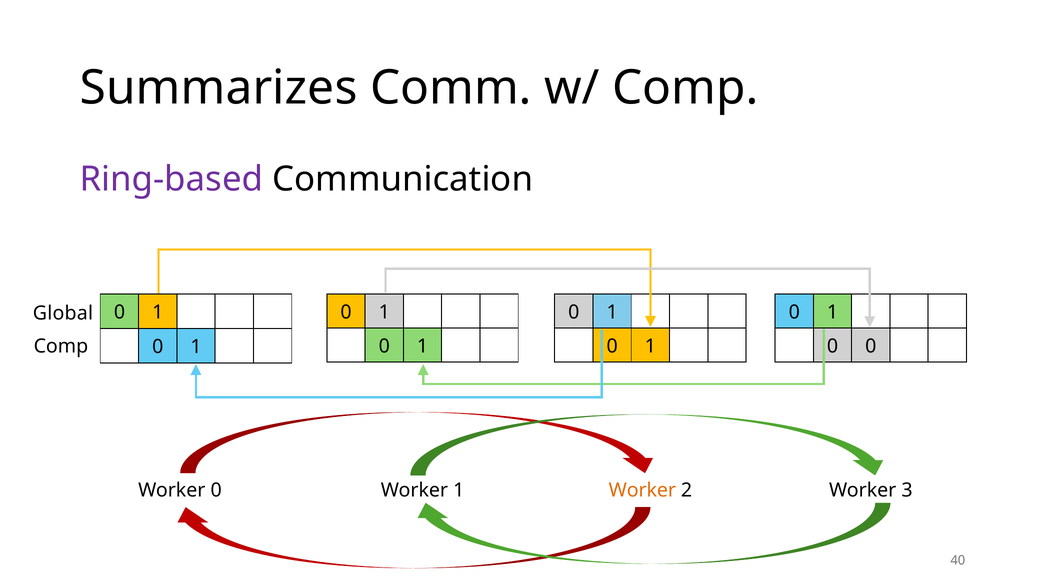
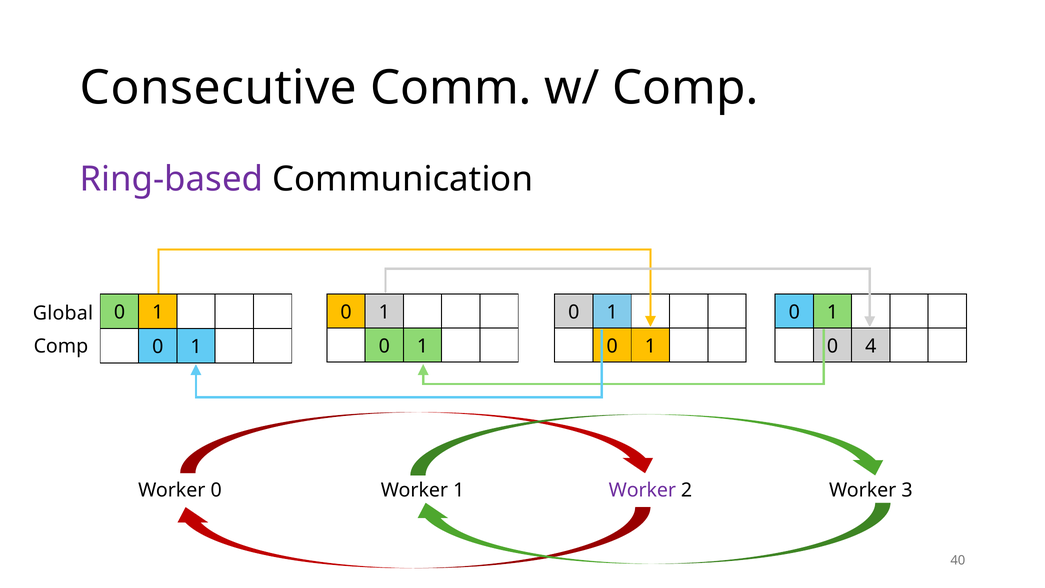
Summarizes: Summarizes -> Consecutive (218, 88)
0: 0 -> 4 (871, 346)
Worker colour: orange -> purple (642, 490)
